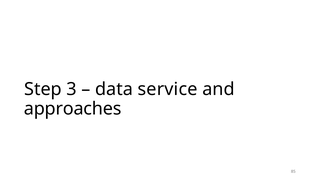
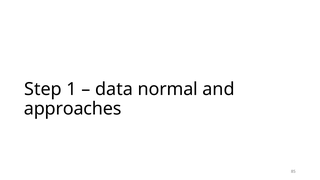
3: 3 -> 1 (72, 89)
service: service -> normal (168, 89)
